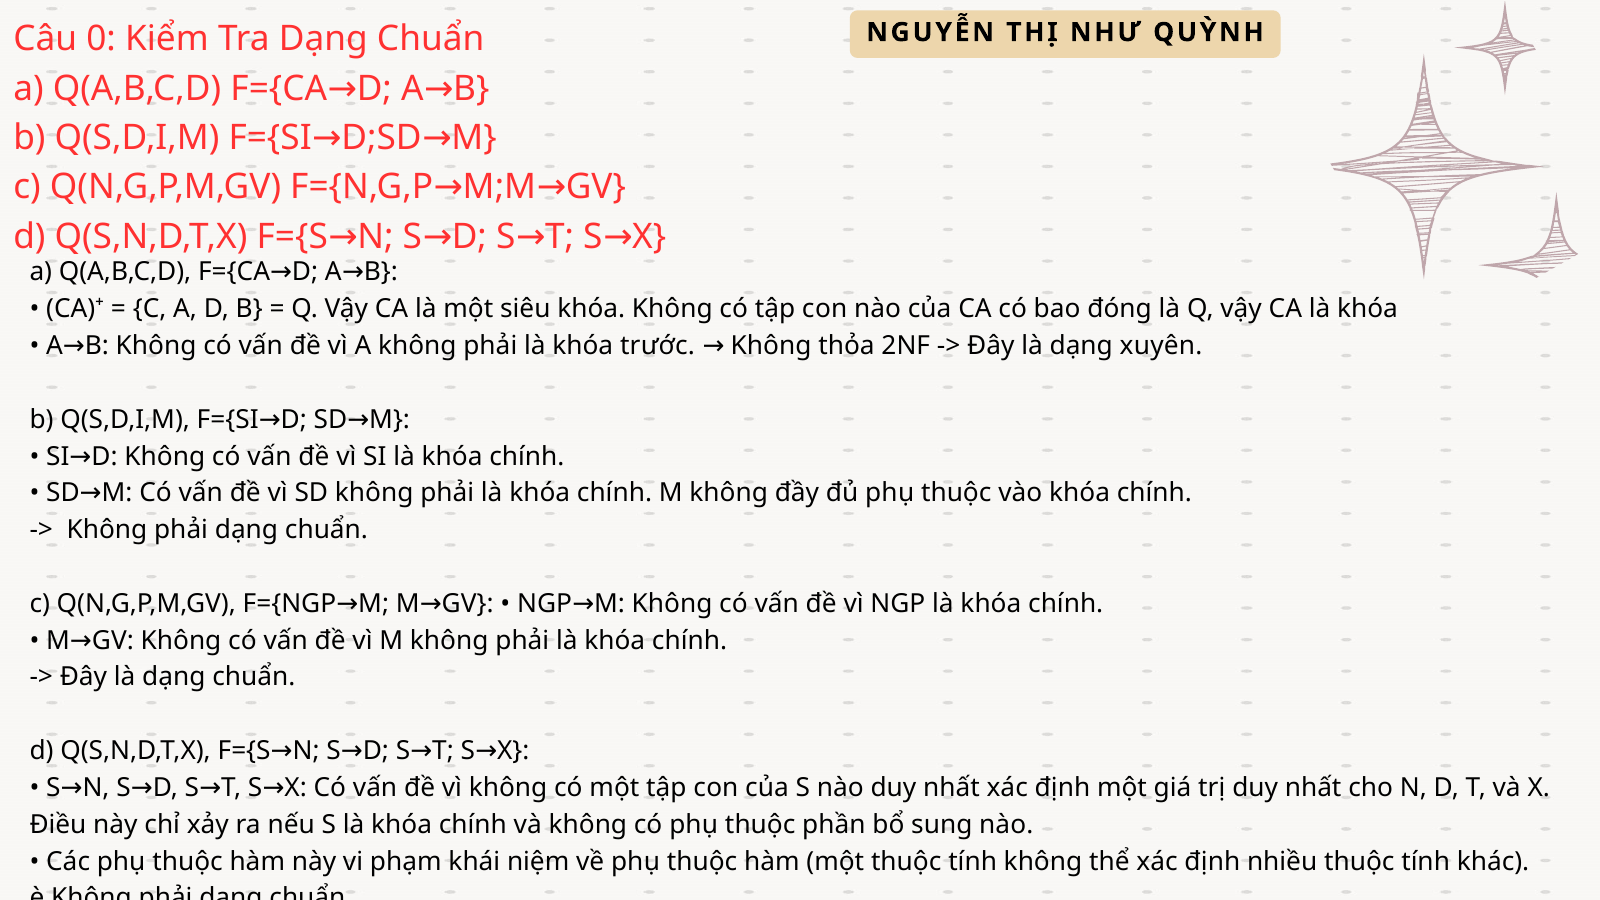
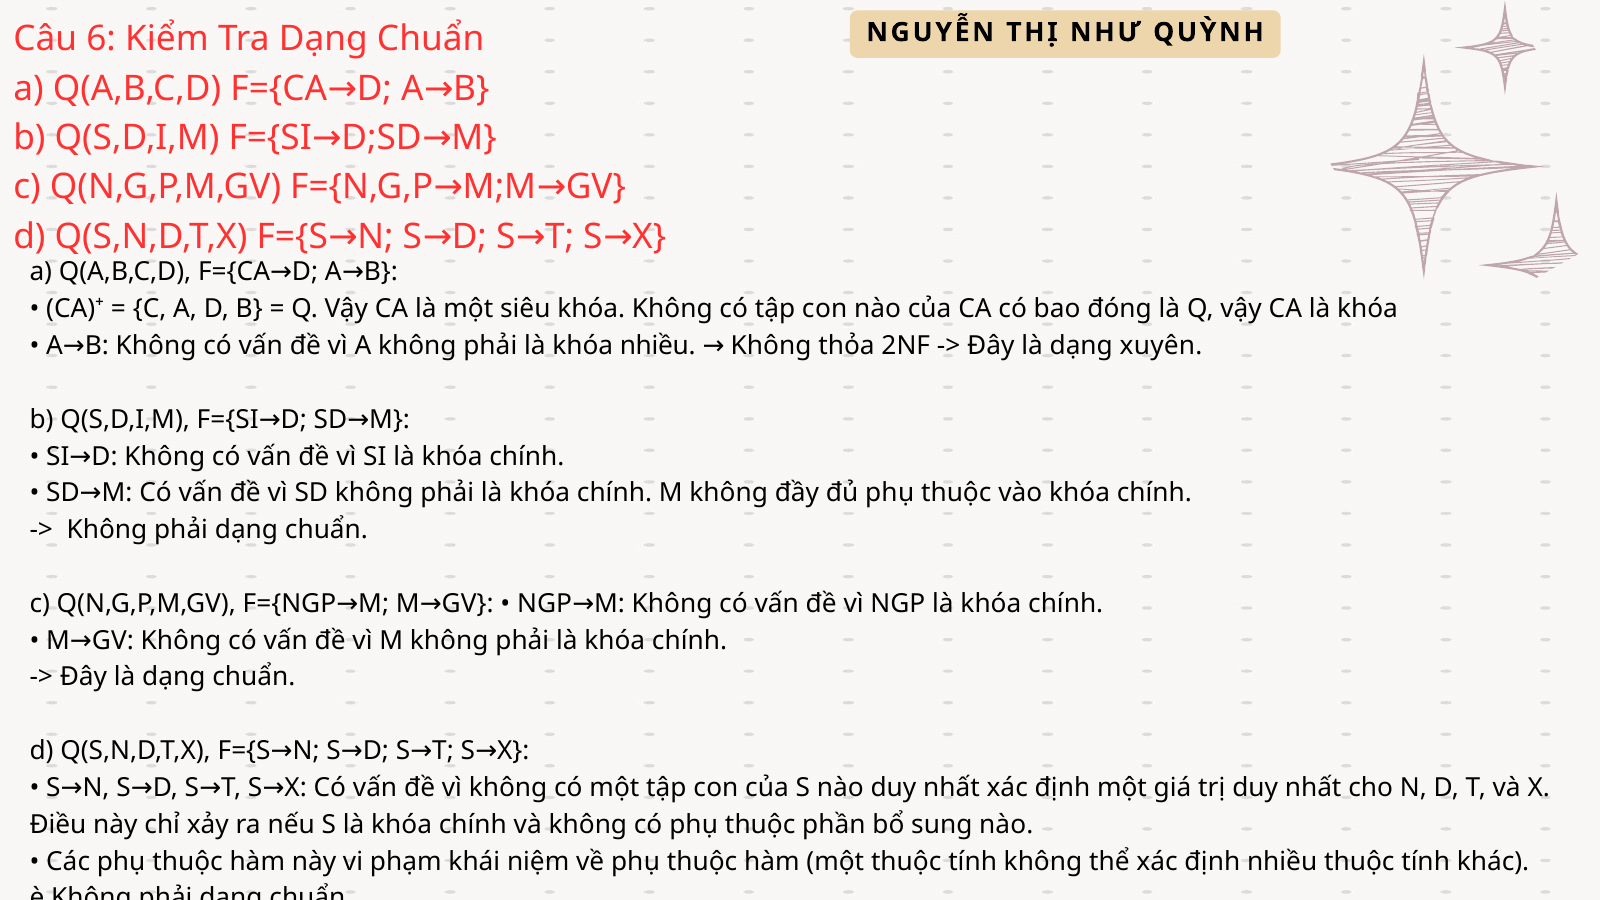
0: 0 -> 6 (101, 39)
khóa trước: trước -> nhiều (658, 346)
